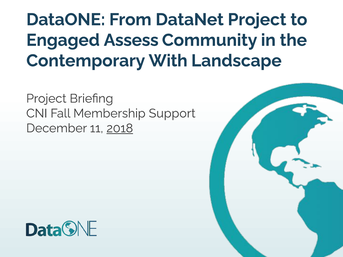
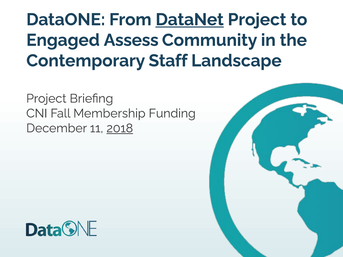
DataNet underline: none -> present (190, 20)
With: With -> Staff (168, 61)
Support: Support -> Funding (172, 113)
